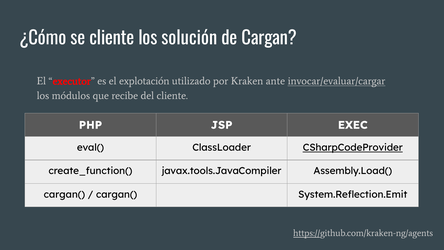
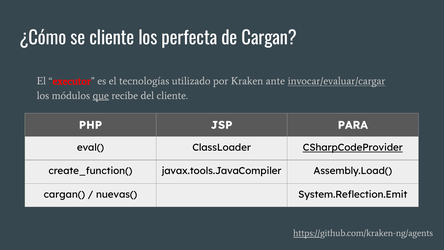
solución: solución -> perfecta (189, 38)
explotación: explotación -> tecnologías (144, 81)
que underline: none -> present (101, 95)
EXEC: EXEC -> PARA (353, 125)
cargan(: cargan( -> nuevas( (117, 194)
